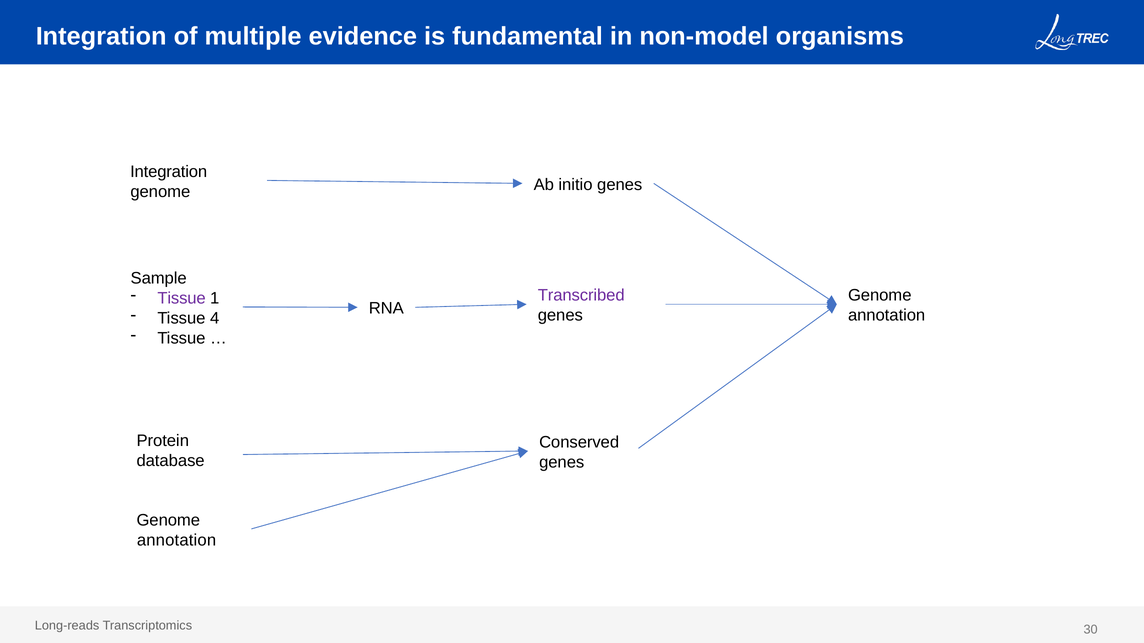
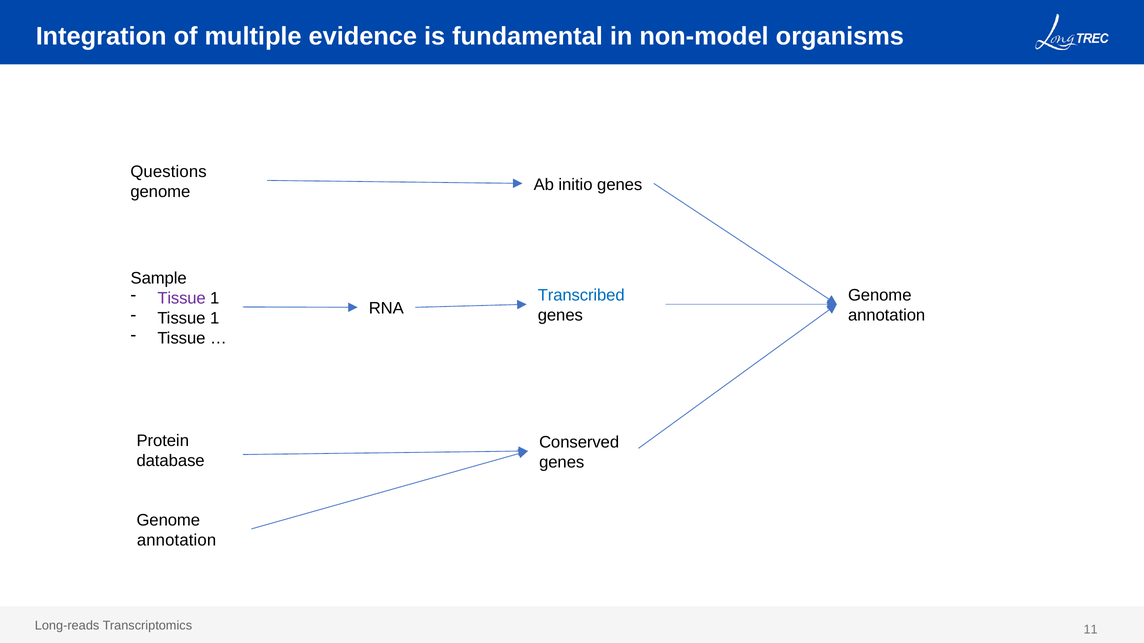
Integration: Integration -> Questions (169, 172)
Transcribed colour: purple -> blue (581, 296)
4: 4 -> 1 (215, 318)
30: 30 -> 11 (1091, 630)
